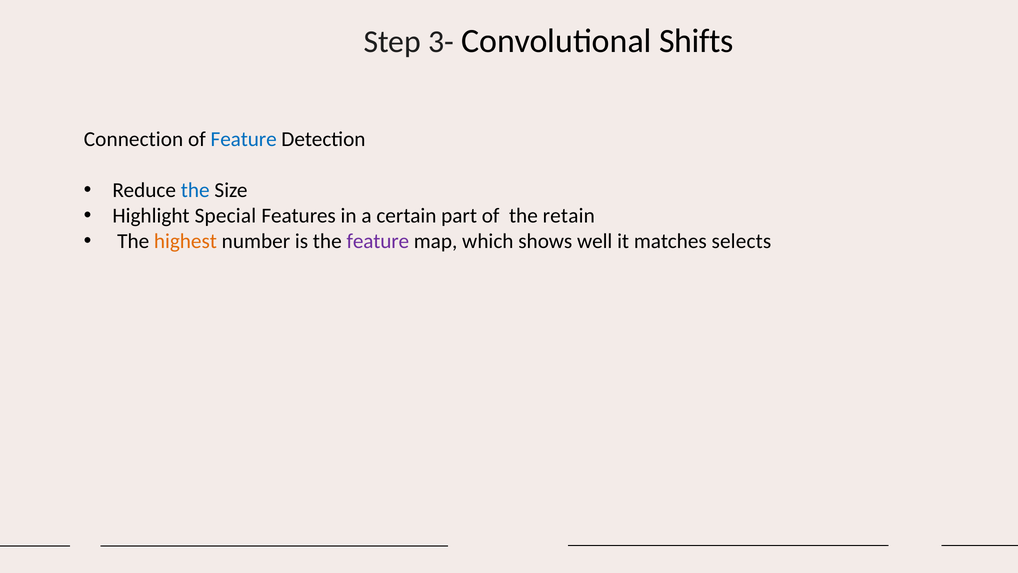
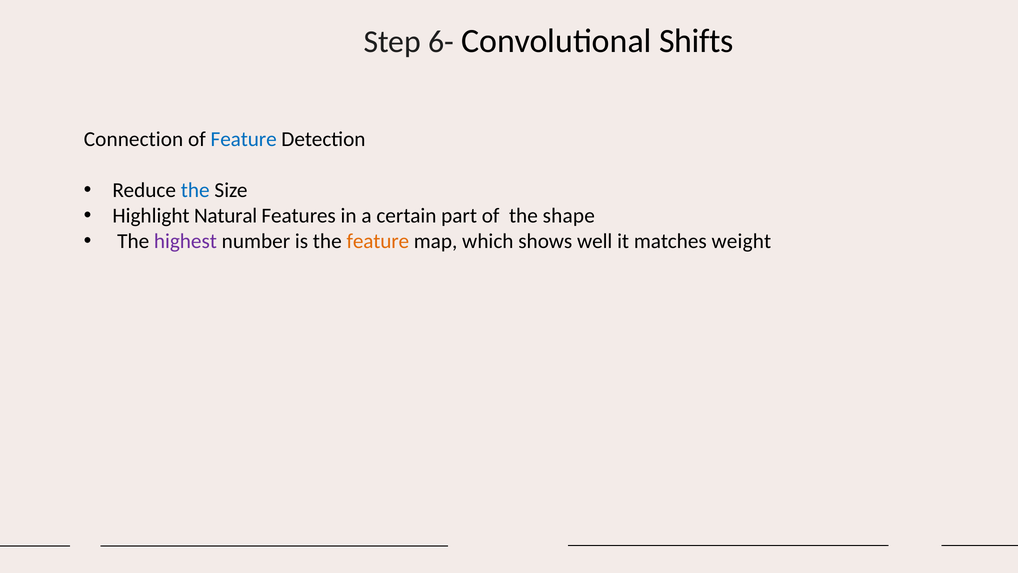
3-: 3- -> 6- (441, 42)
Special: Special -> Natural (226, 216)
retain: retain -> shape (569, 216)
highest colour: orange -> purple (185, 241)
feature colour: purple -> orange (378, 241)
selects: selects -> weight (741, 241)
